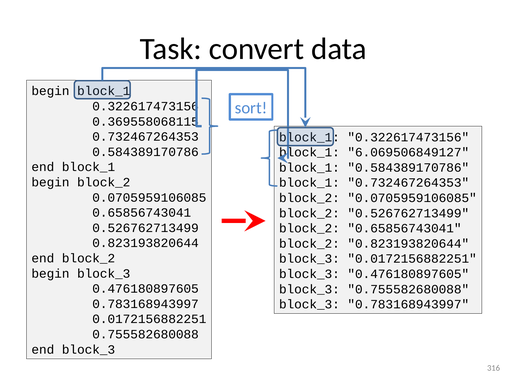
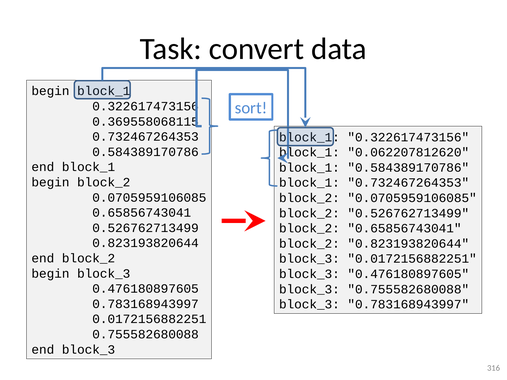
6.069506849127: 6.069506849127 -> 0.062207812620 (408, 152)
